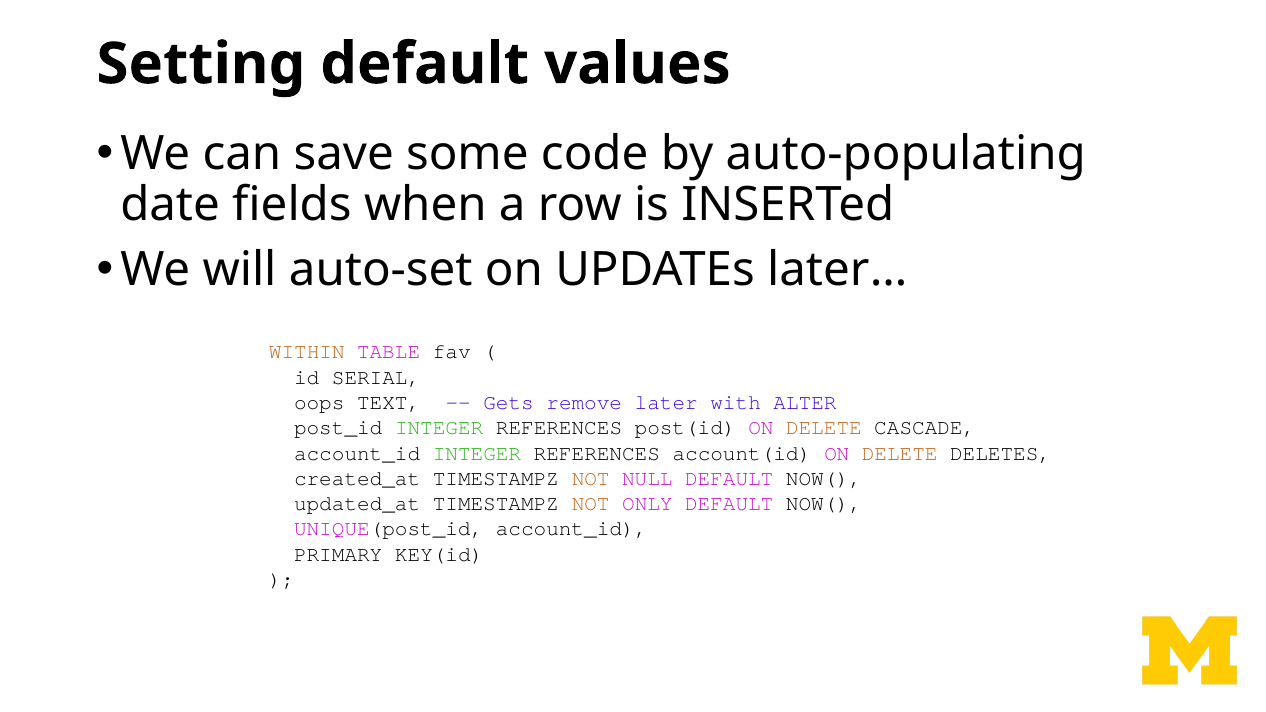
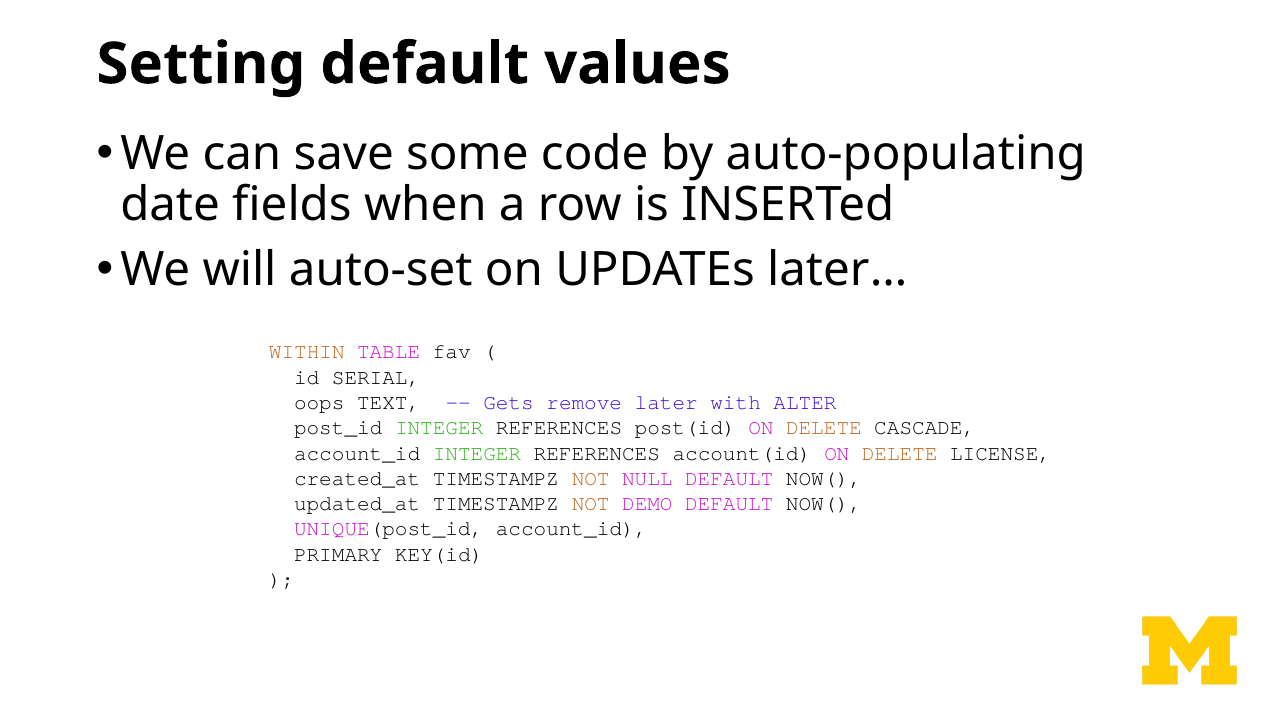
DELETES: DELETES -> LICENSE (1001, 453)
ONLY: ONLY -> DEMO (647, 504)
